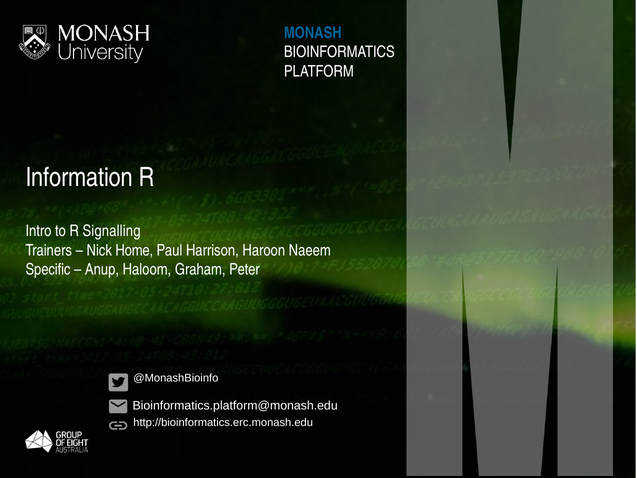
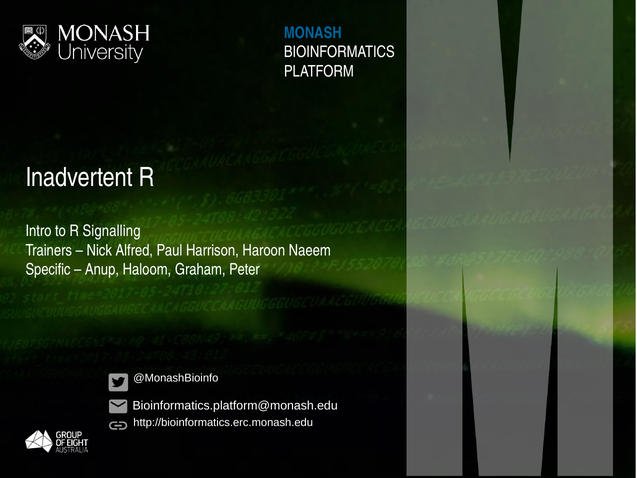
Information: Information -> Inadvertent (79, 177)
Home: Home -> Alfred (134, 250)
